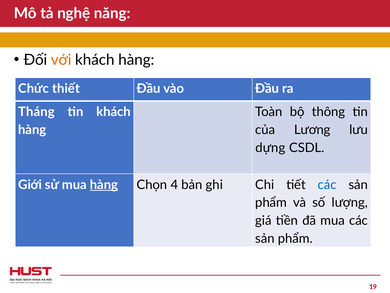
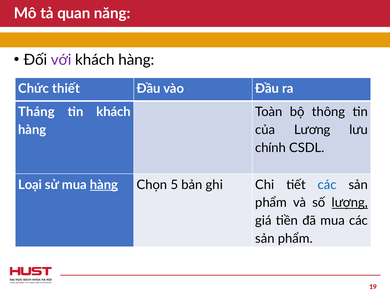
nghệ: nghệ -> quan (74, 13)
với colour: orange -> purple (61, 60)
dựng: dựng -> chính (271, 148)
Giới: Giới -> Loại (30, 184)
4: 4 -> 5 (174, 184)
lượng underline: none -> present (350, 202)
